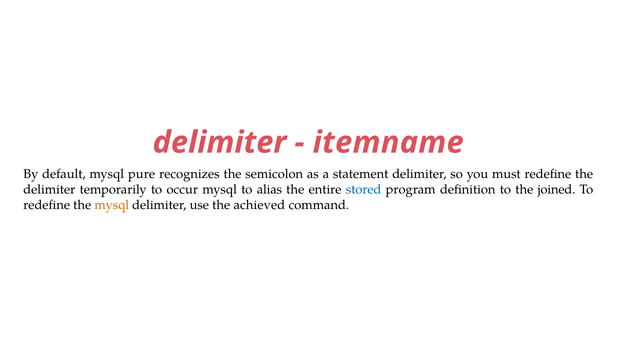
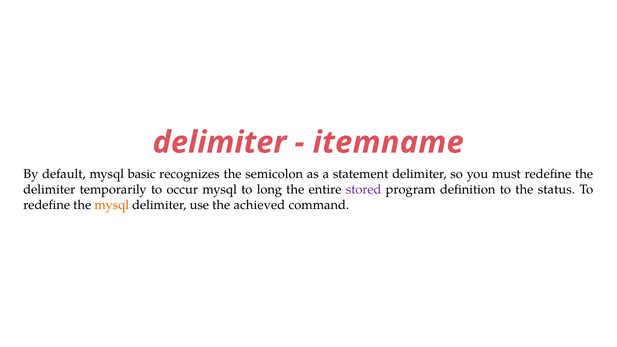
pure: pure -> basic (142, 174)
alias: alias -> long (269, 190)
stored colour: blue -> purple (364, 190)
joined: joined -> status (556, 190)
